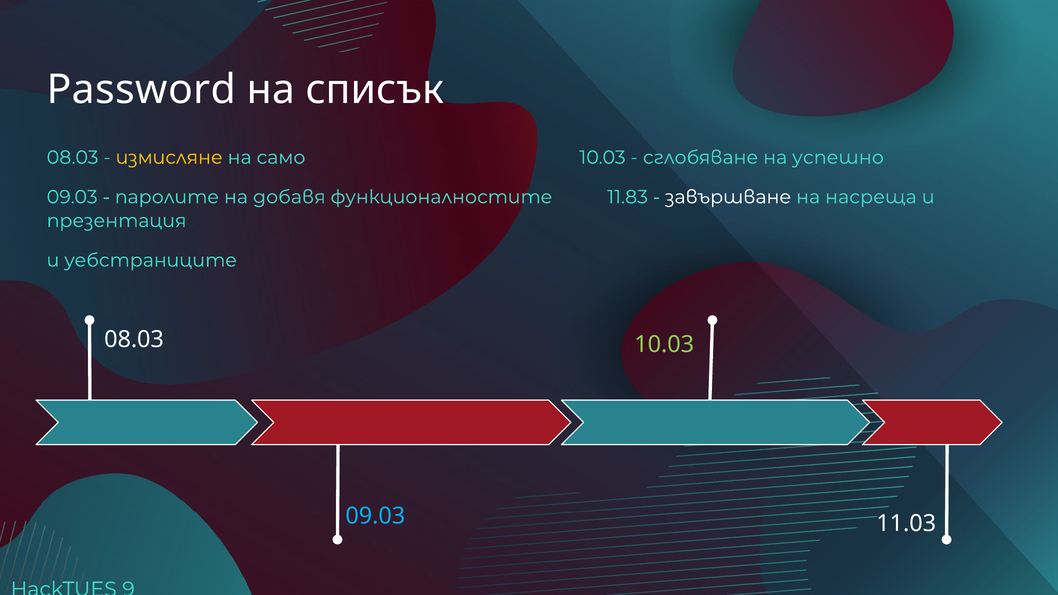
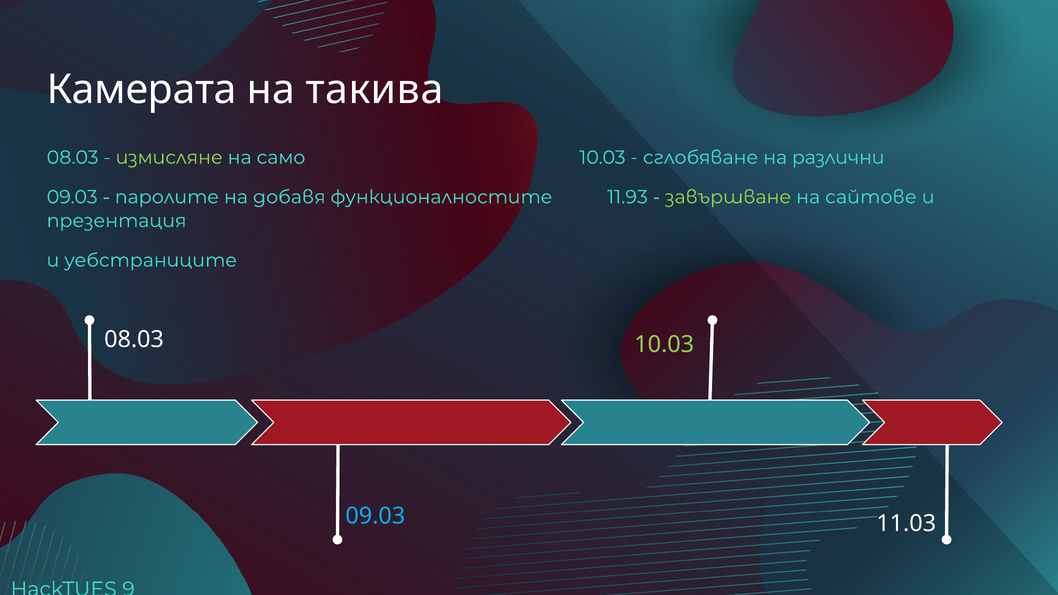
Password: Password -> Камерата (142, 90)
списък: списък -> такива (375, 90)
измисляне colour: yellow -> light green (169, 158)
успешно: успешно -> различни (838, 158)
11.83: 11.83 -> 11.93 (628, 197)
завършване colour: white -> light green (728, 197)
насреща: насреща -> сайтове (871, 197)
